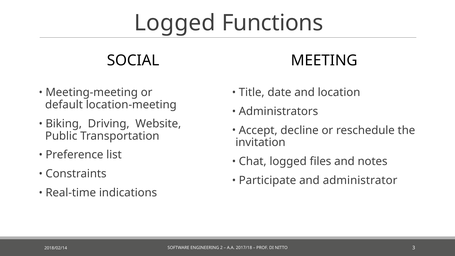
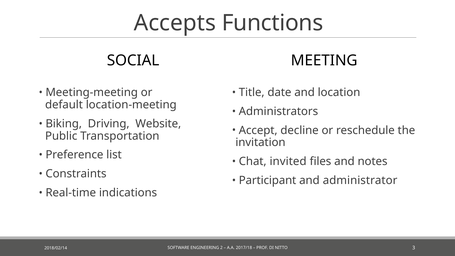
Logged: Logged -> Accepts (175, 23)
Chat logged: logged -> invited (288, 161)
Participate: Participate -> Participant (268, 180)
